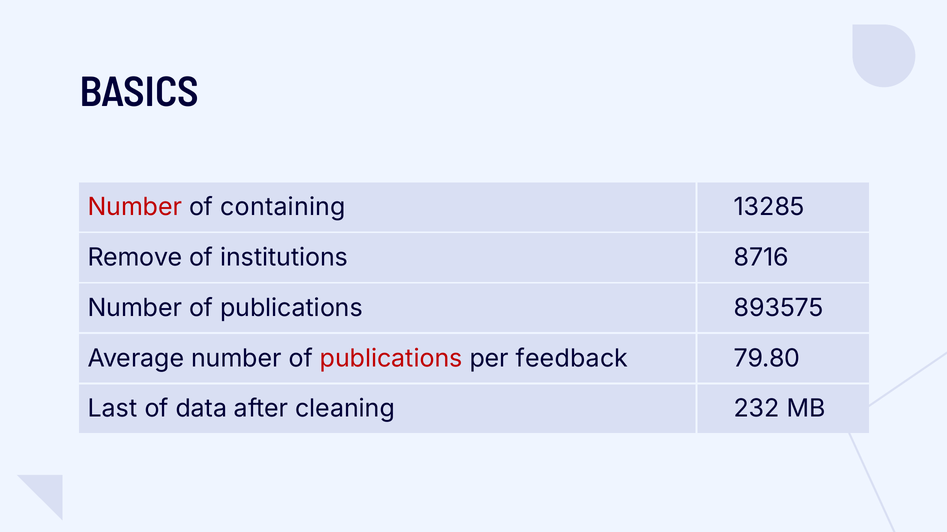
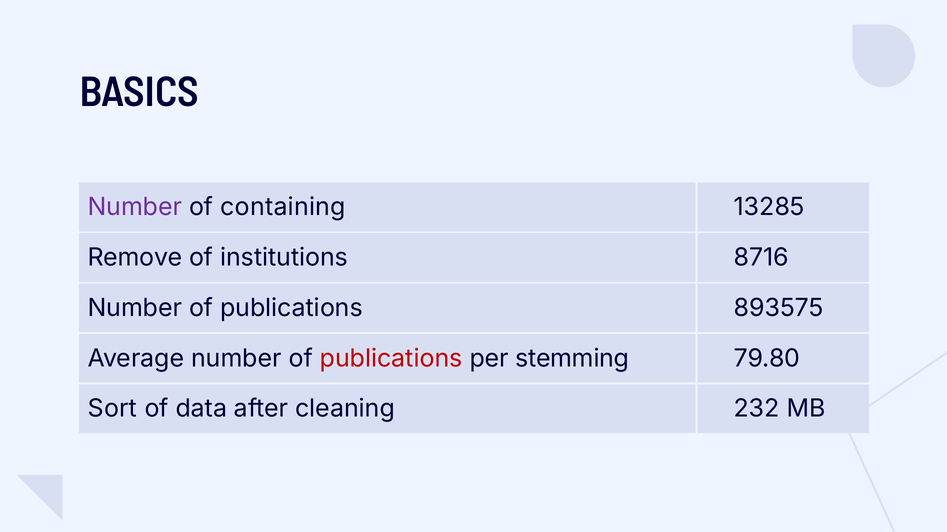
Number colour: red -> purple (135, 207)
feedback: feedback -> stemming (572, 359)
Last: Last -> Sort (112, 409)
